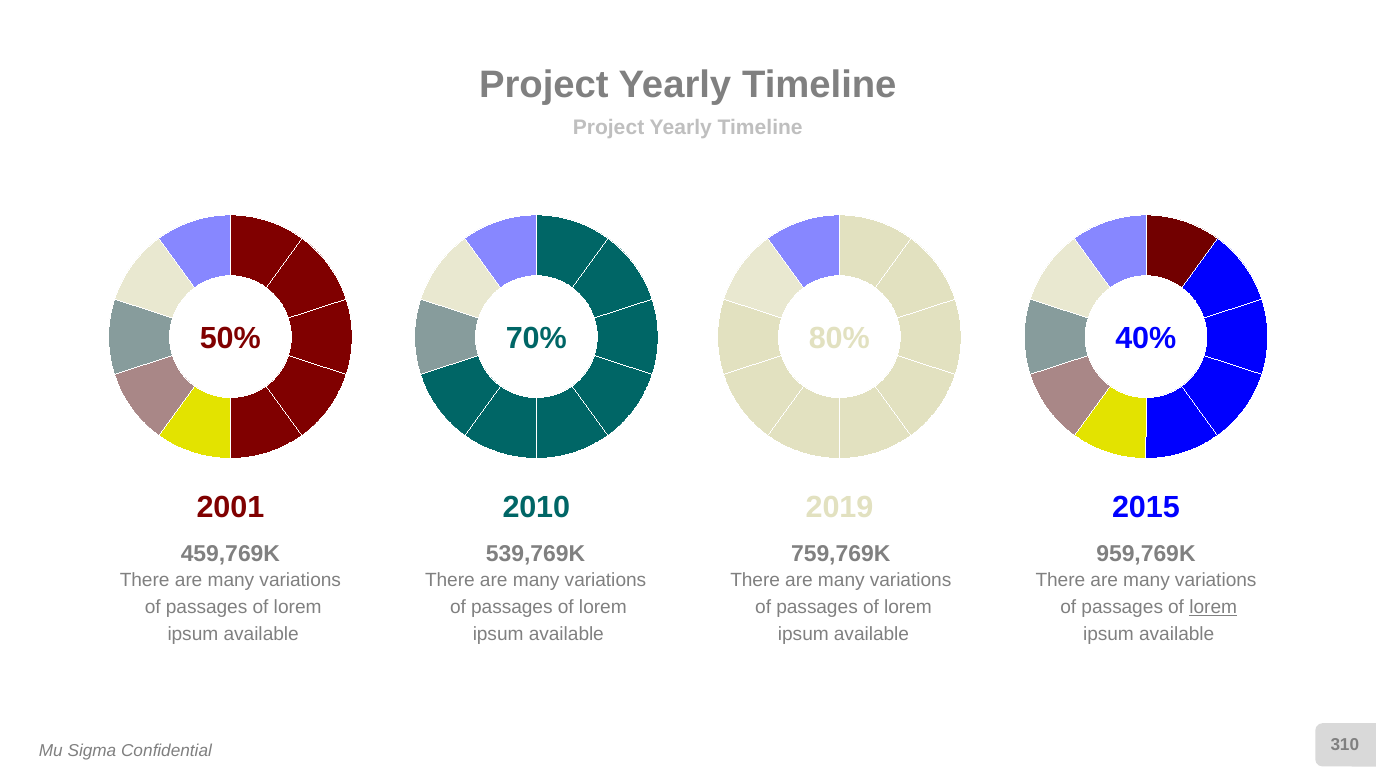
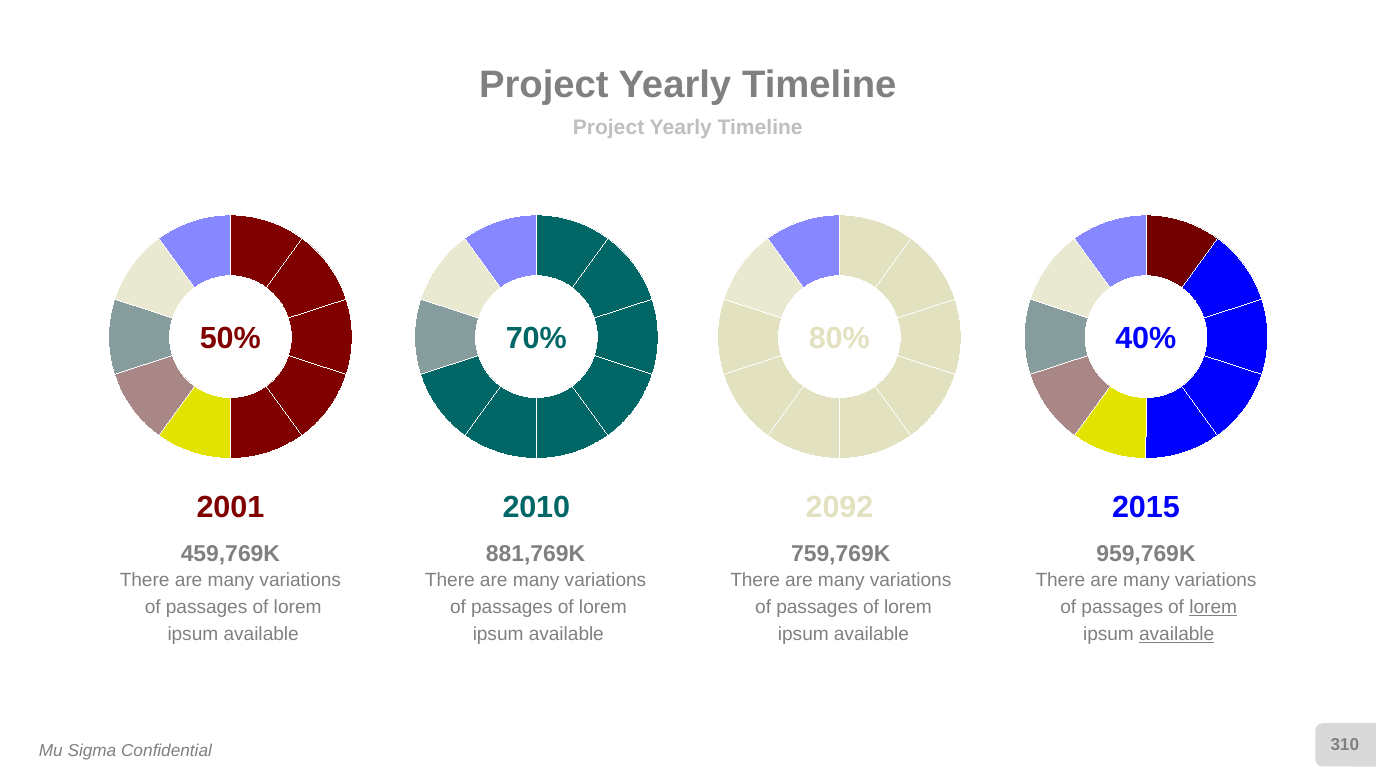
2019: 2019 -> 2092 (839, 508)
539,769K: 539,769K -> 881,769K (536, 554)
available underline: none -> present (1177, 634)
